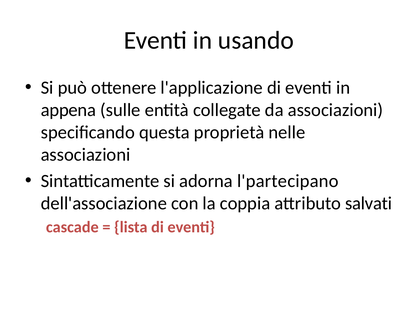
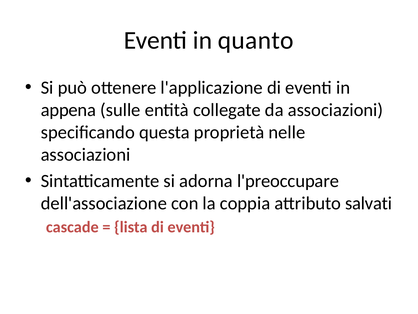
usando: usando -> quanto (256, 40)
l'partecipano: l'partecipano -> l'preoccupare (288, 181)
